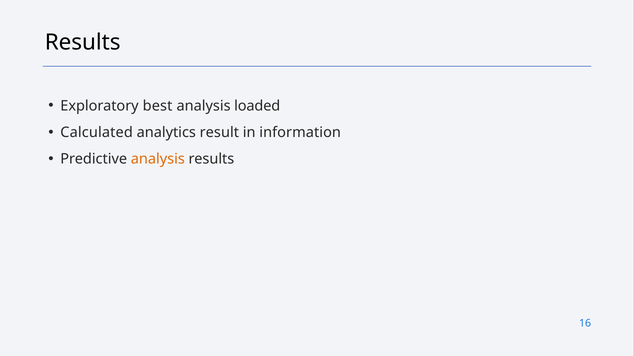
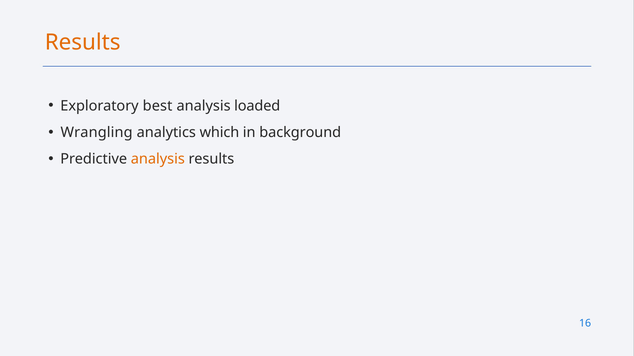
Results colour: black -> orange (83, 42)
Calculated: Calculated -> Wrangling (97, 133)
result: result -> which (219, 133)
information: information -> background (300, 133)
